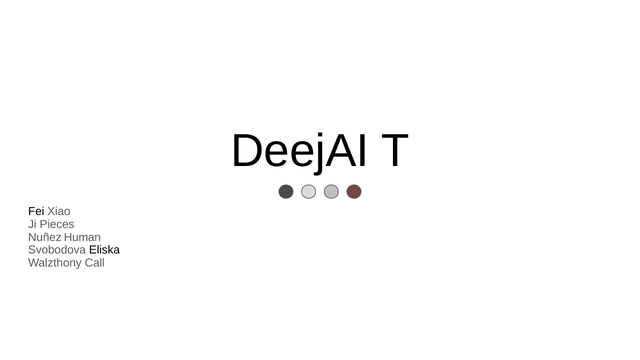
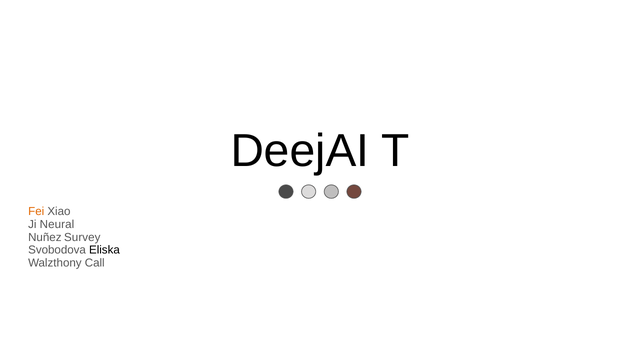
Fei colour: black -> orange (36, 211)
Pieces: Pieces -> Neural (57, 224)
Human: Human -> Survey (82, 237)
